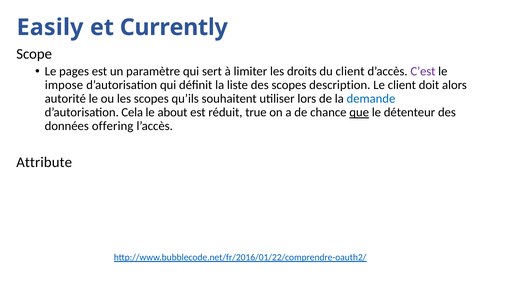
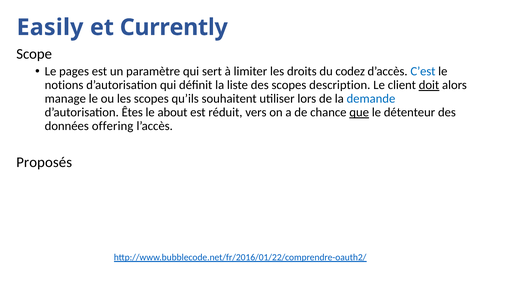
du client: client -> codez (350, 71)
C’est colour: purple -> blue (423, 71)
impose: impose -> notions (64, 85)
doit underline: none -> present (429, 85)
autorité: autorité -> manage (65, 99)
Cela: Cela -> Êtes (132, 112)
true: true -> vers (256, 112)
Attribute: Attribute -> Proposés (44, 162)
